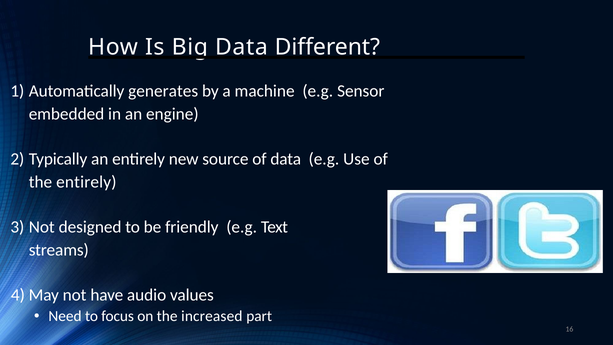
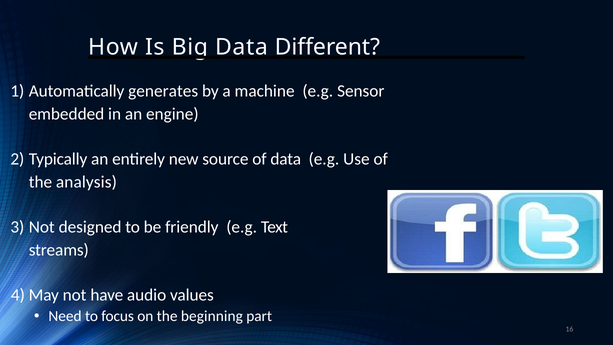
the entirely: entirely -> analysis (86, 182)
increased: increased -> beginning (212, 316)
